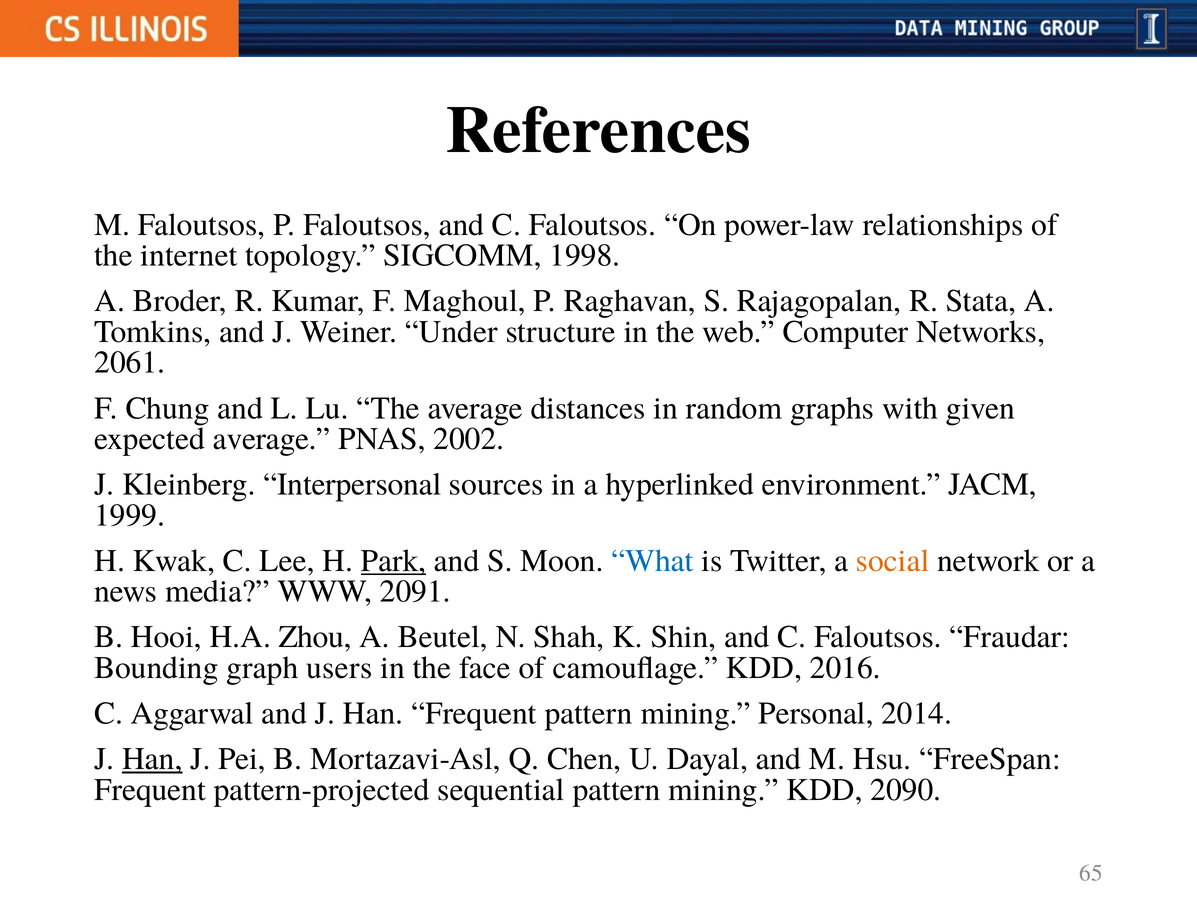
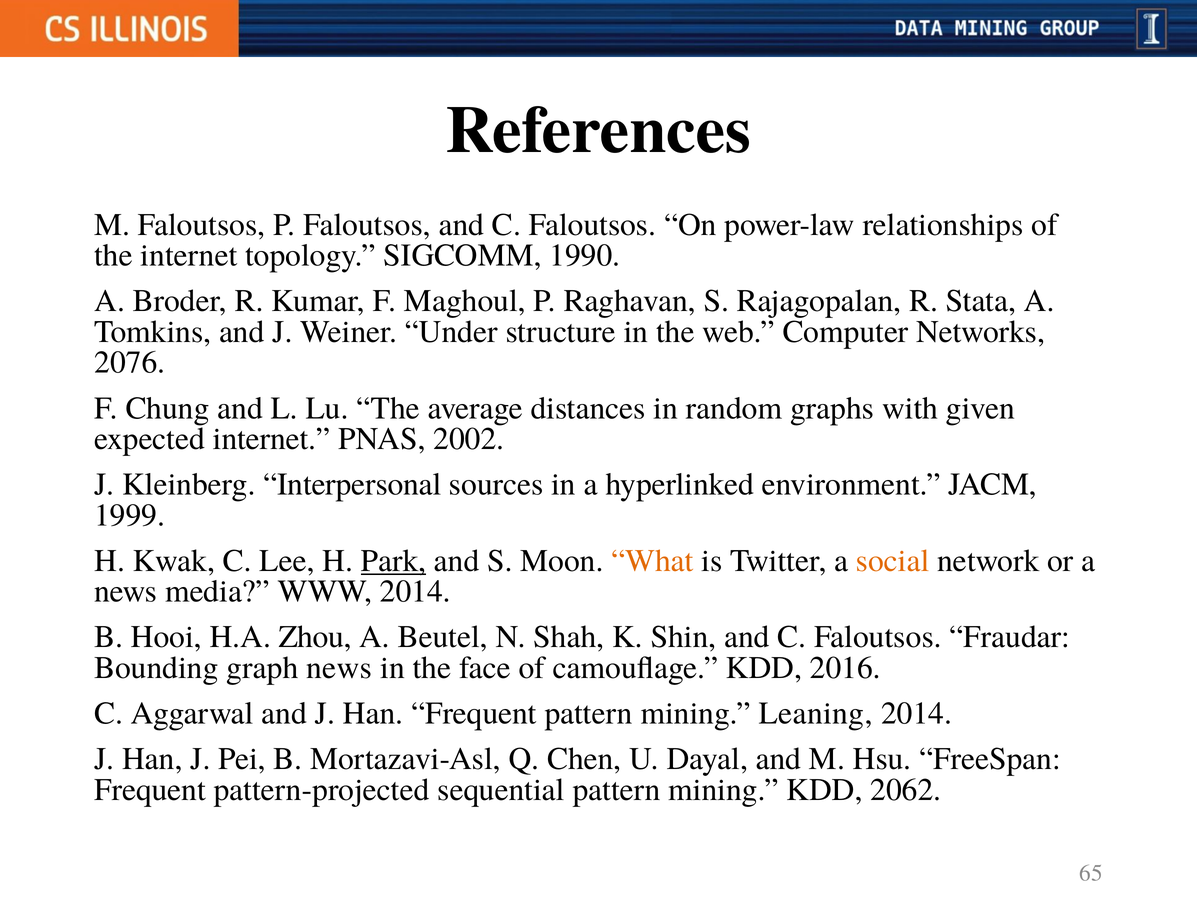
1998: 1998 -> 1990 (585, 255)
2061: 2061 -> 2076 (130, 362)
expected average: average -> internet (272, 439)
What colour: blue -> orange (653, 561)
WWW 2091: 2091 -> 2014 (415, 591)
graph users: users -> news (339, 668)
Personal: Personal -> Leaning (816, 713)
Han underline: present -> none (152, 759)
2090: 2090 -> 2062 (906, 789)
